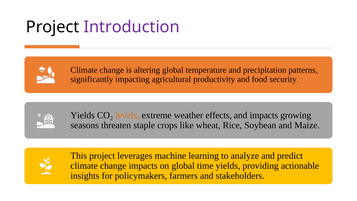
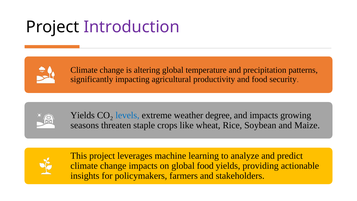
levels colour: orange -> blue (127, 115)
effects: effects -> degree (219, 115)
global time: time -> food (205, 166)
